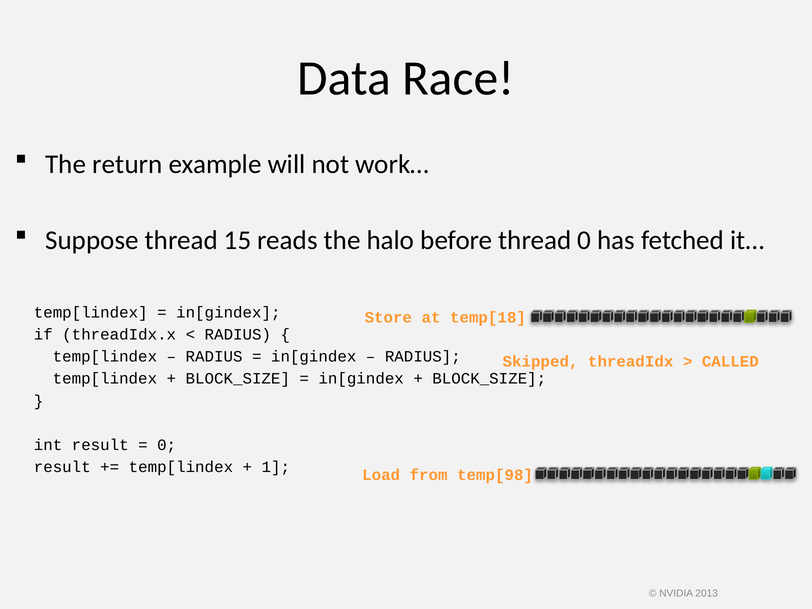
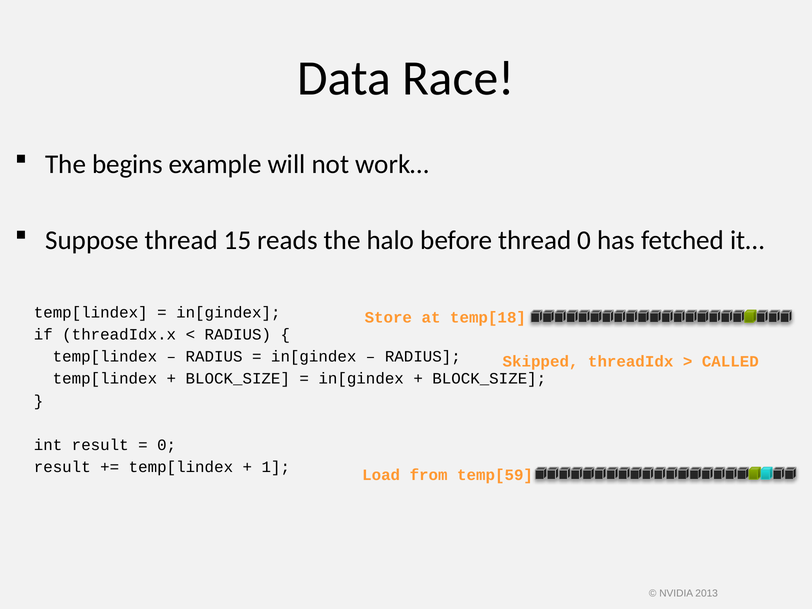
return: return -> begins (128, 164)
temp[98: temp[98 -> temp[59 (495, 475)
